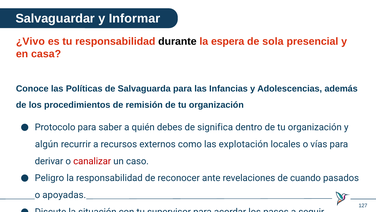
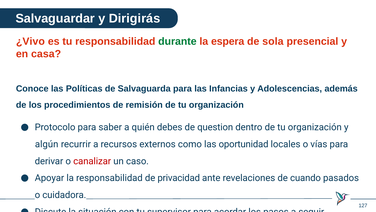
Informar: Informar -> Dirigirás (135, 18)
durante colour: black -> green (177, 41)
significa: significa -> question (215, 127)
explotación: explotación -> oportunidad (244, 144)
Peligro: Peligro -> Apoyar (49, 178)
reconocer: reconocer -> privacidad (179, 178)
apoyadas: apoyadas -> cuidadora (64, 195)
